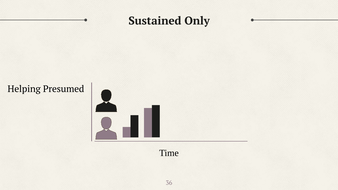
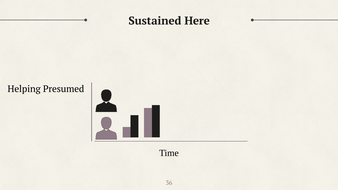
Only: Only -> Here (197, 21)
